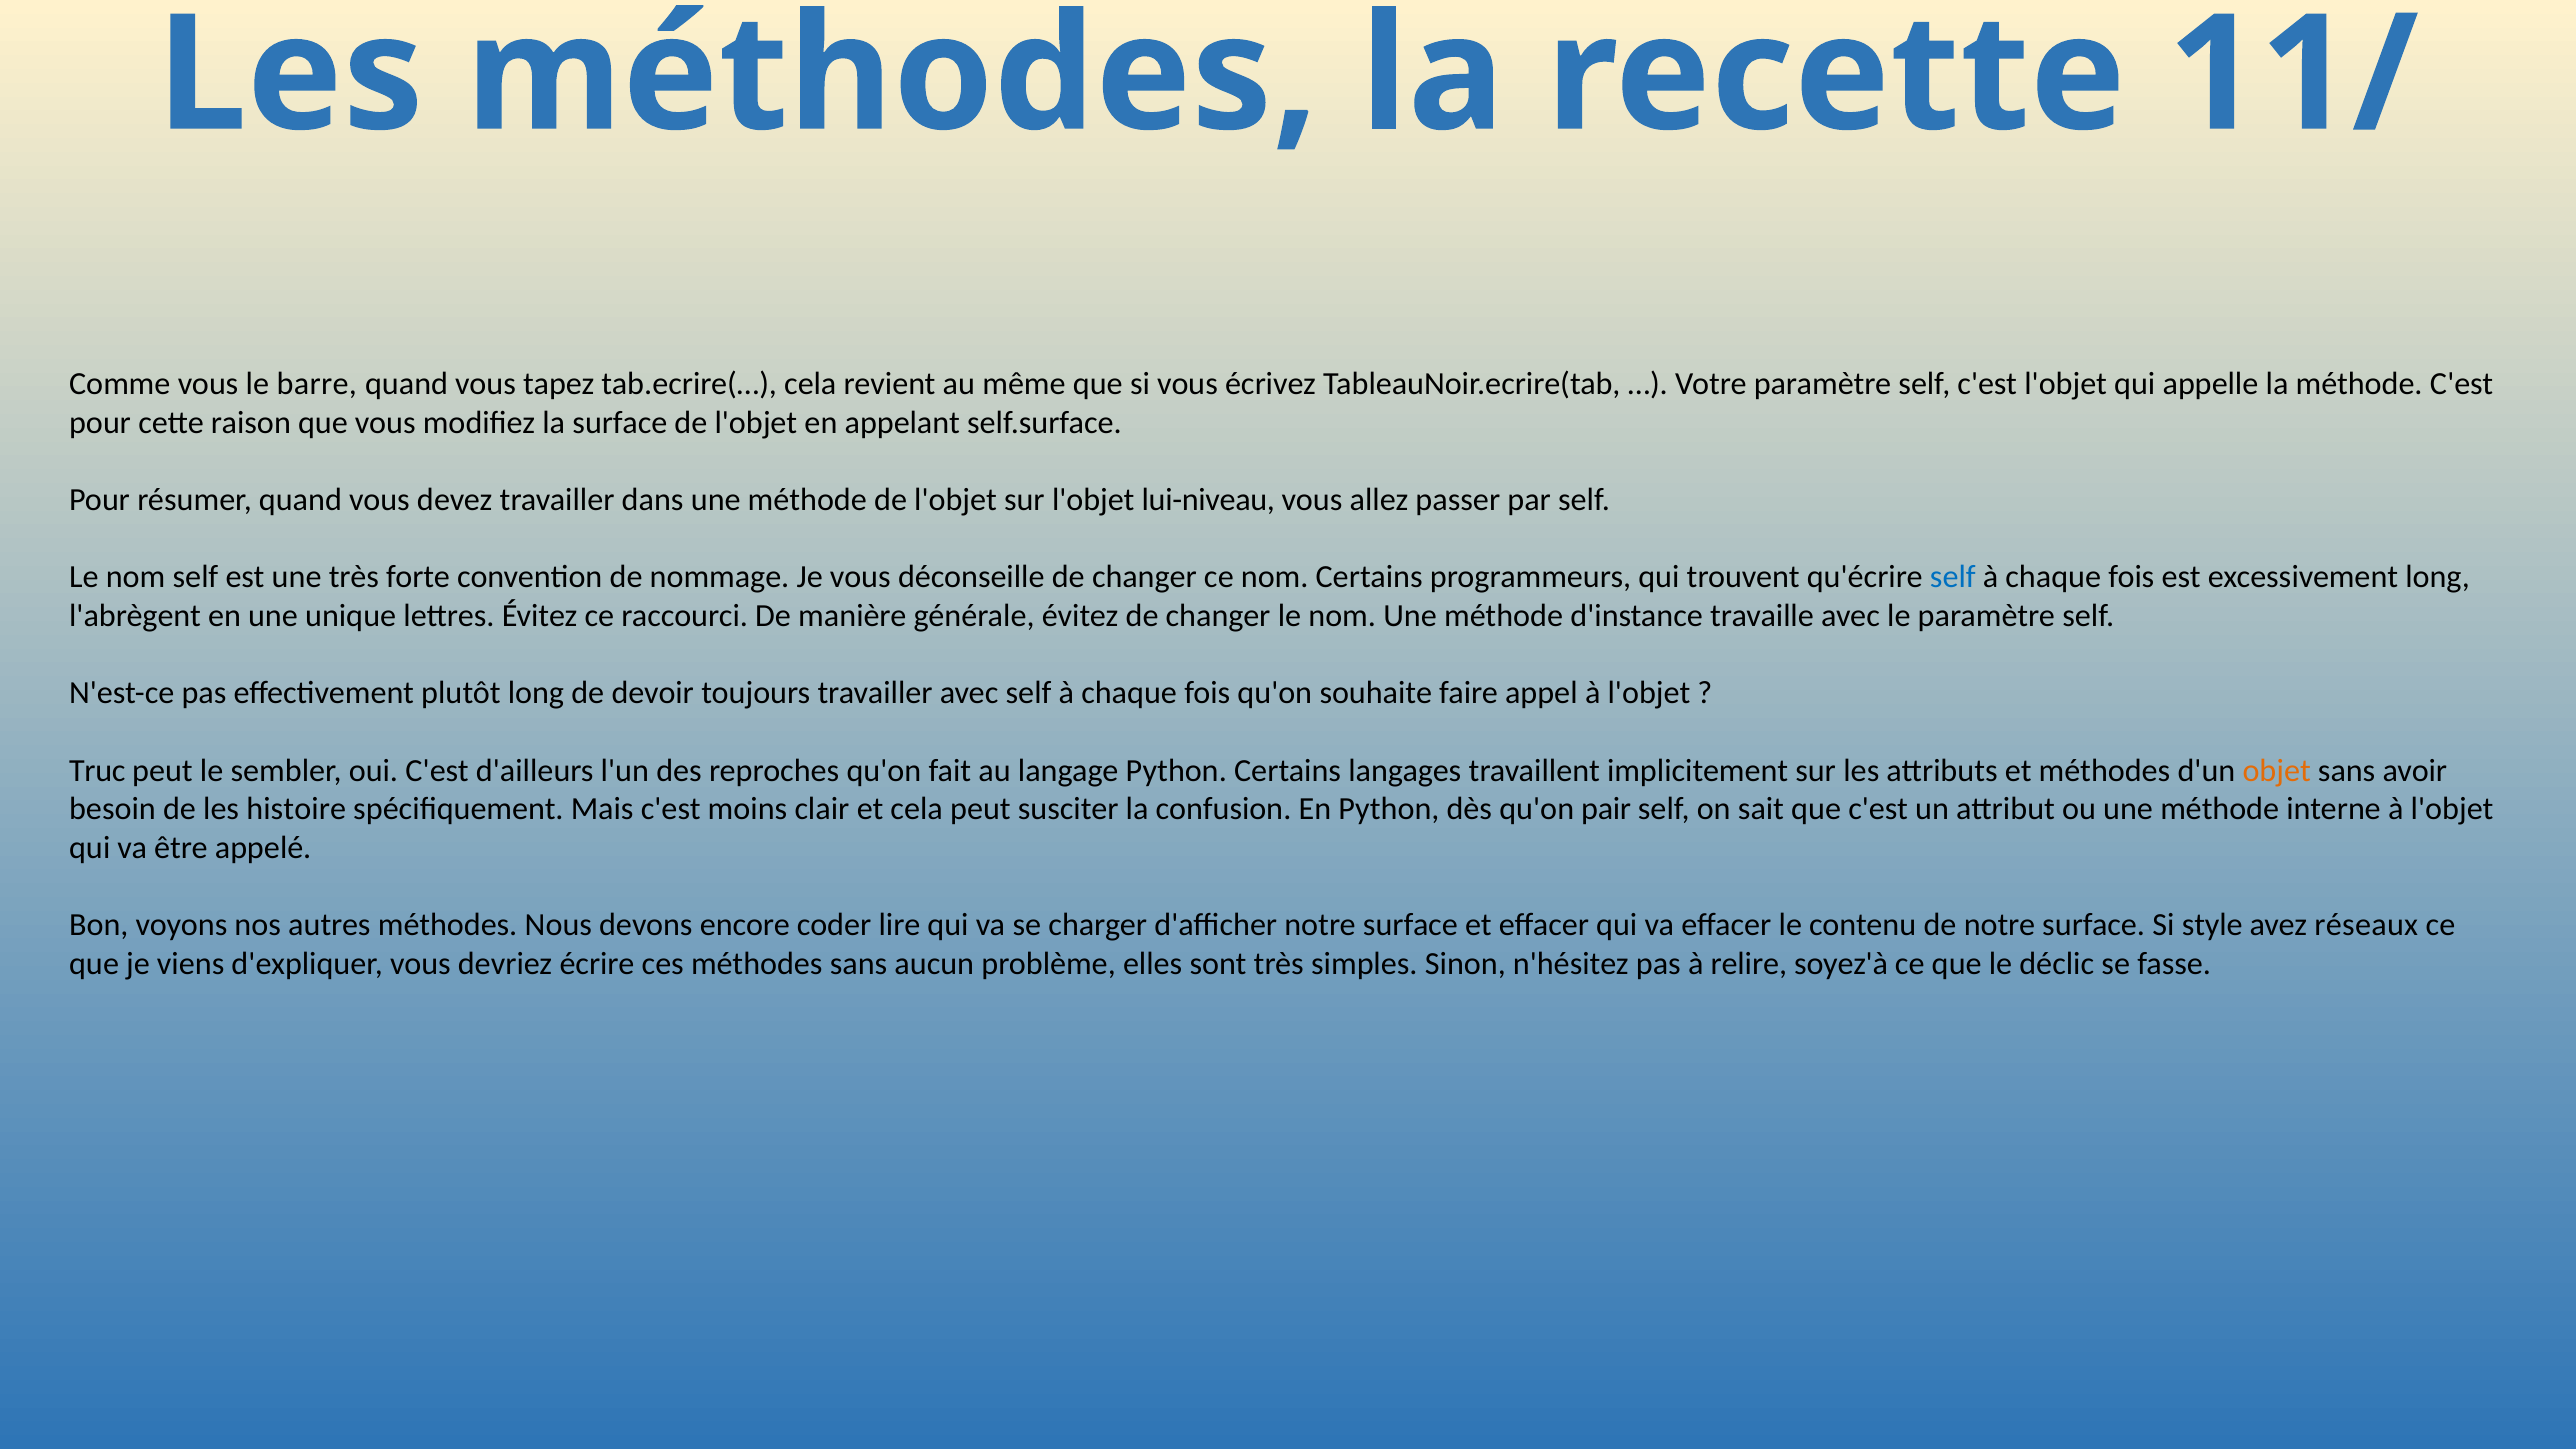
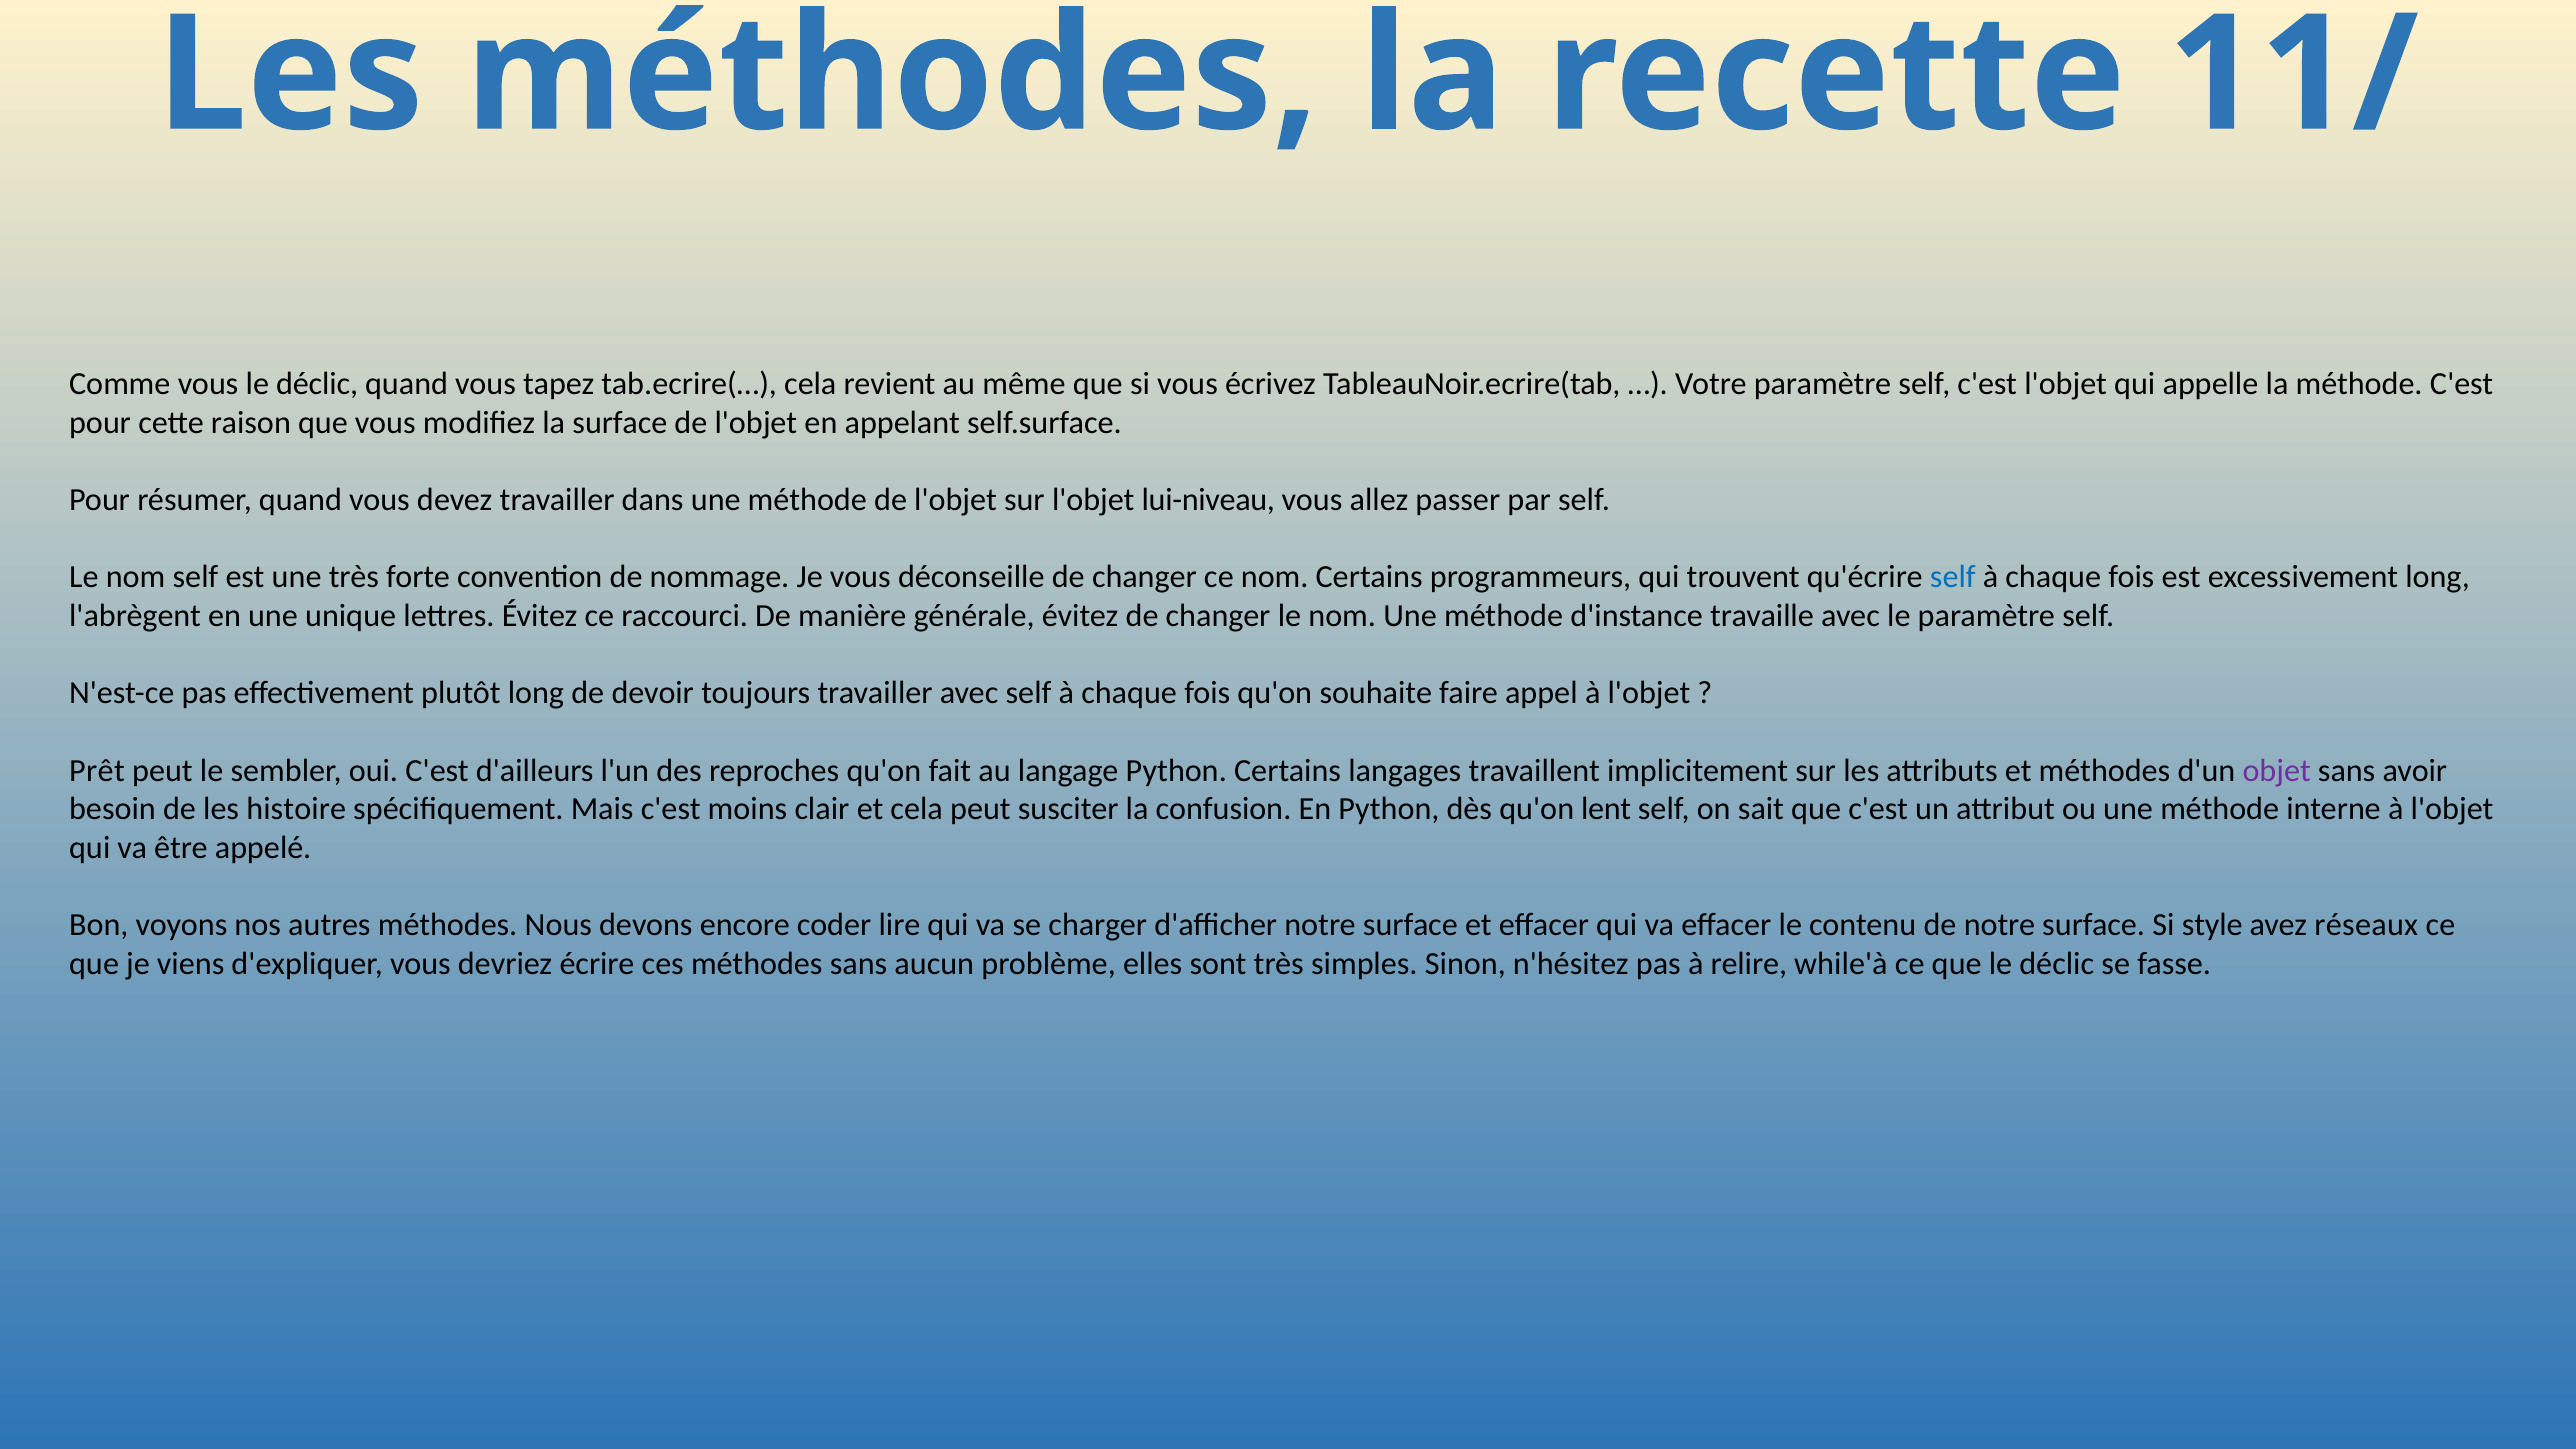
vous le barre: barre -> déclic (317, 384)
Truc: Truc -> Prêt (97, 770)
objet colour: orange -> purple (2277, 770)
pair: pair -> lent (1606, 809)
soyez'à: soyez'à -> while'à (1841, 964)
